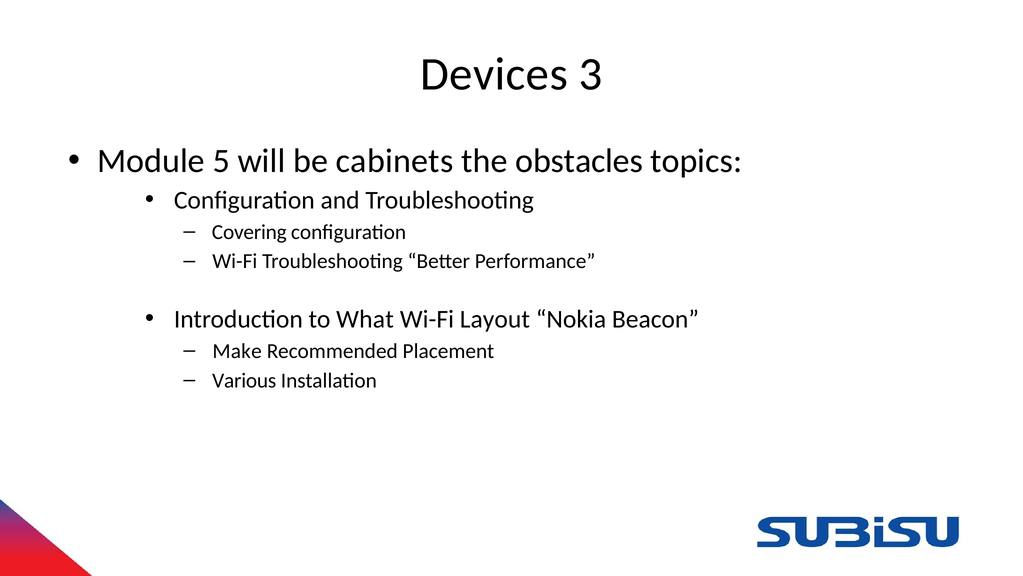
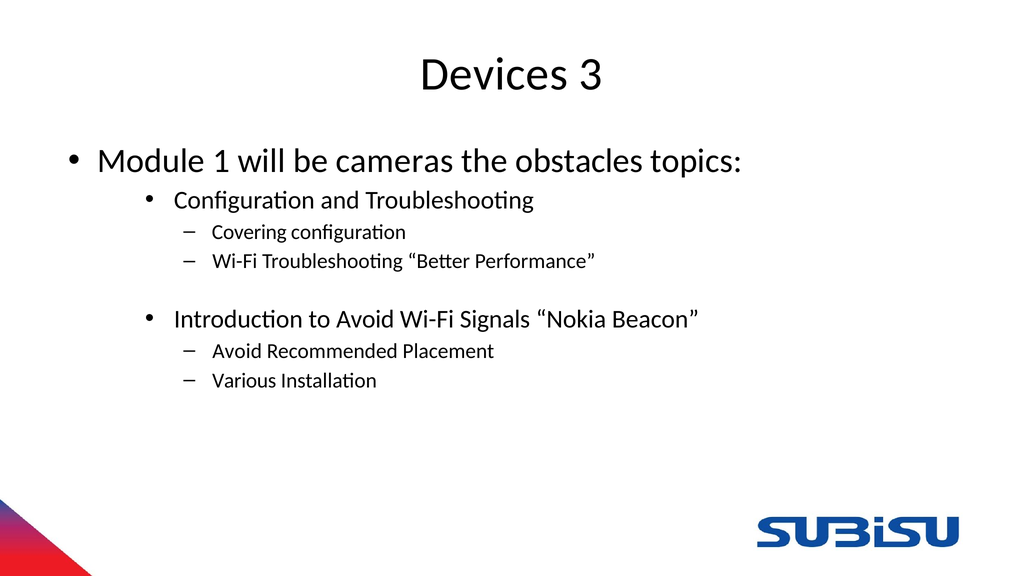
5: 5 -> 1 (221, 161)
cabinets: cabinets -> cameras (395, 161)
to What: What -> Avoid (365, 319)
Layout: Layout -> Signals (495, 319)
Make: Make -> Avoid (237, 351)
